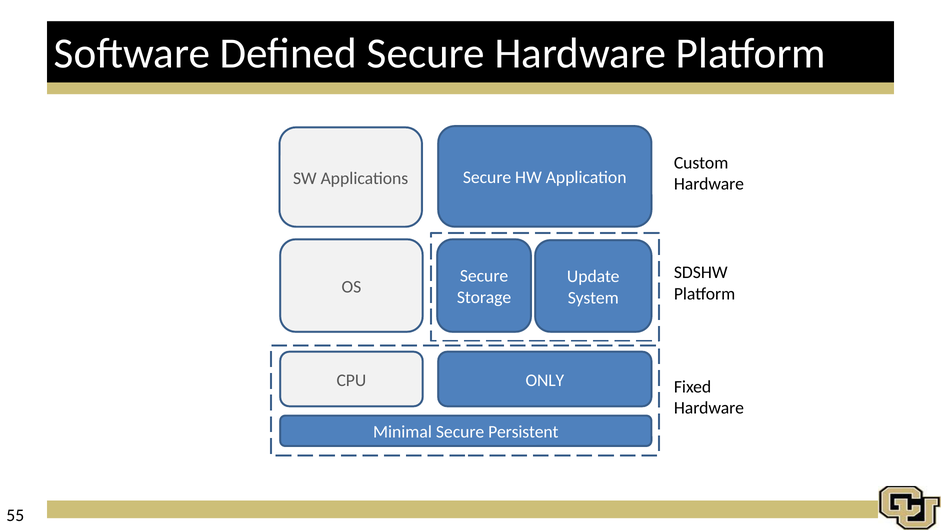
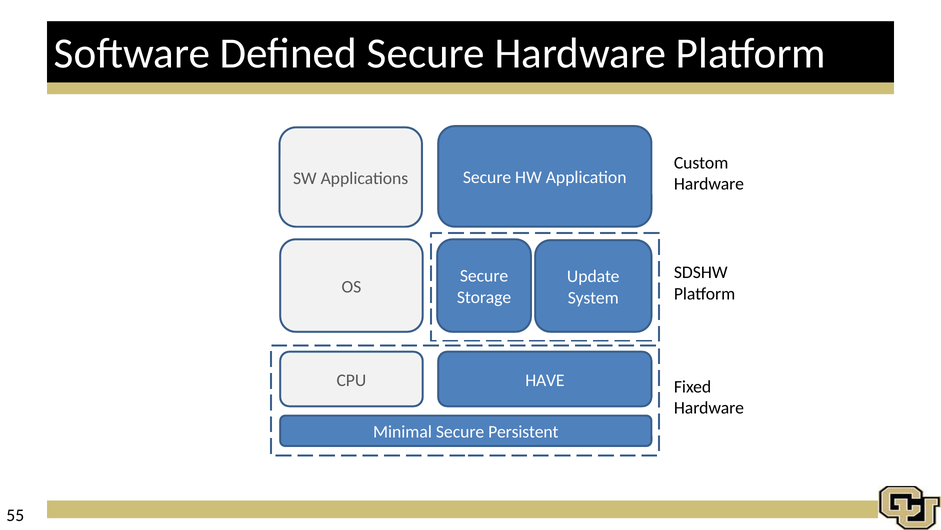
ONLY: ONLY -> HAVE (545, 380)
